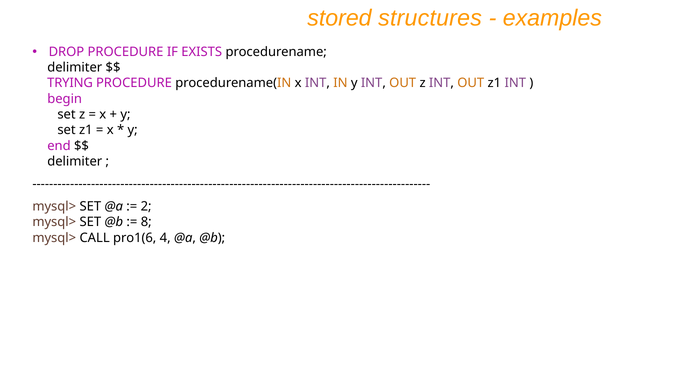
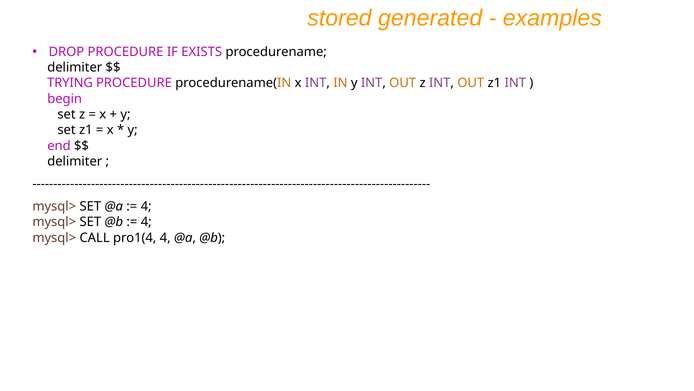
structures: structures -> generated (430, 18)
2: 2 -> 4 (146, 206)
8: 8 -> 4 (146, 222)
pro1(6: pro1(6 -> pro1(4 (135, 237)
